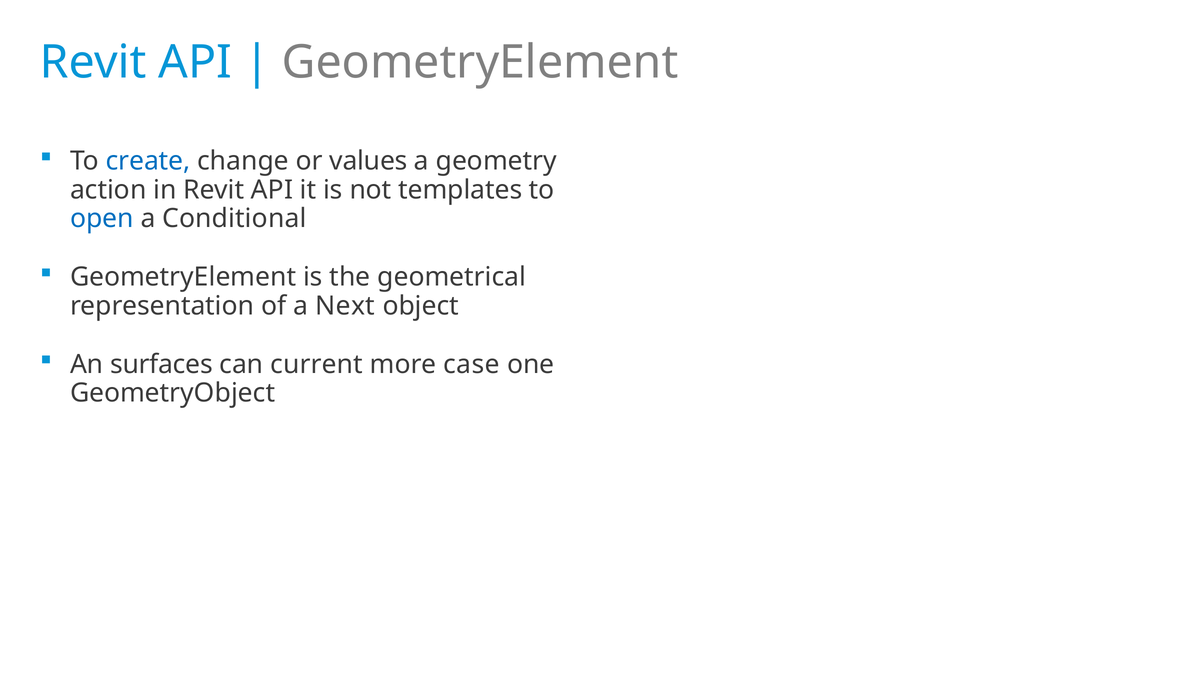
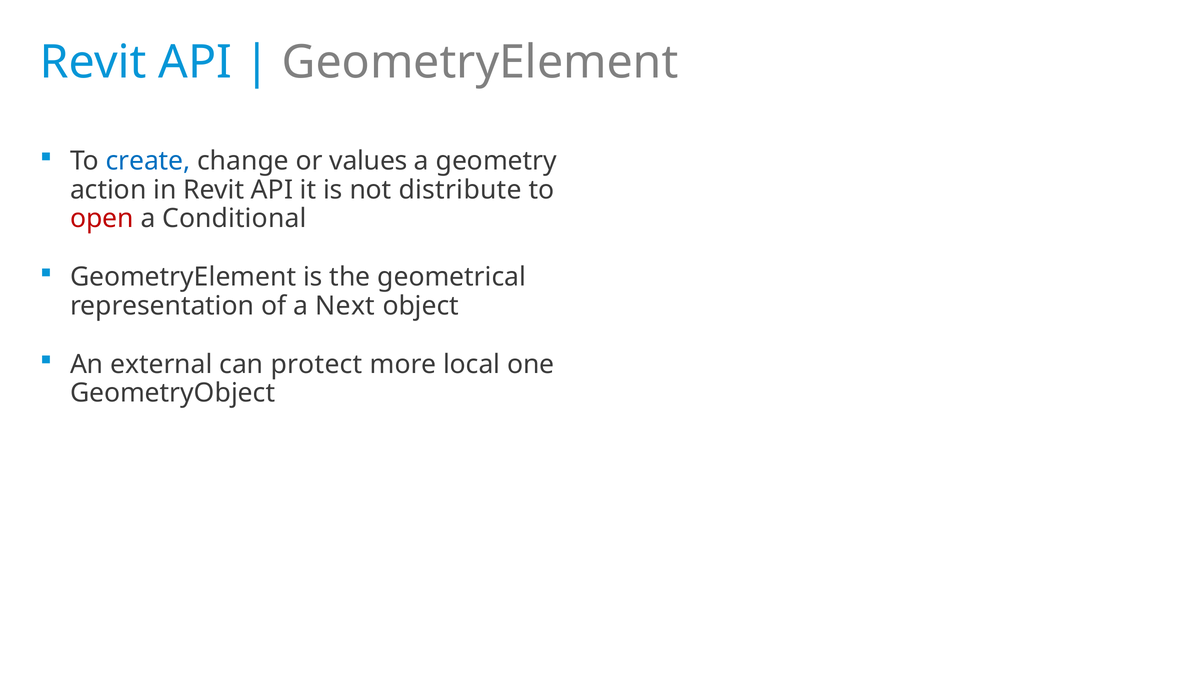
templates: templates -> distribute (460, 190)
open colour: blue -> red (102, 219)
surfaces: surfaces -> external (161, 365)
current: current -> protect (317, 365)
case: case -> local (472, 365)
